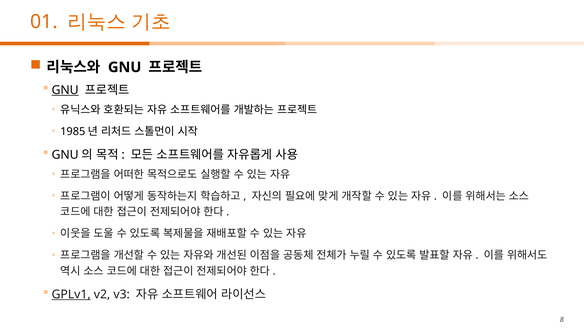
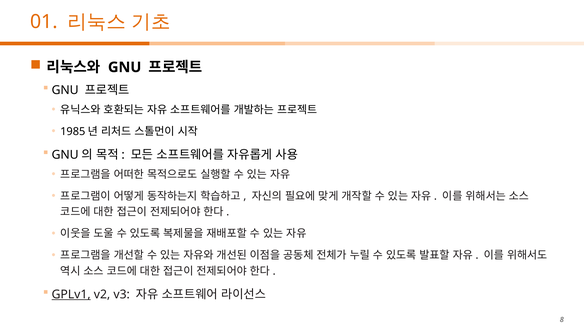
GNU underline: present -> none (65, 90)
